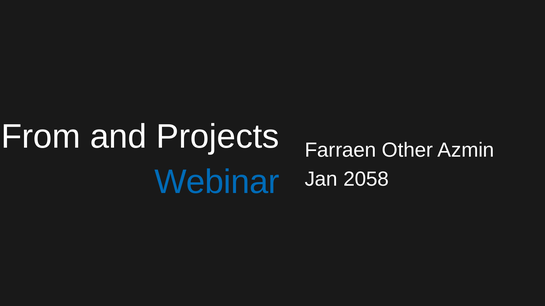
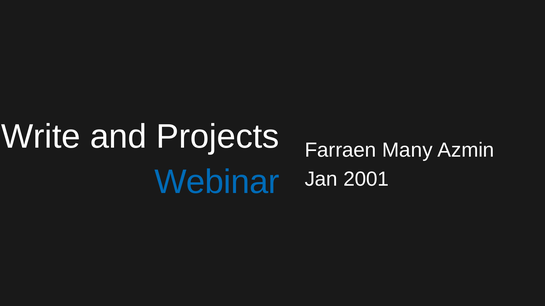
From: From -> Write (41, 137)
Other: Other -> Many (407, 150)
2058: 2058 -> 2001 (366, 179)
